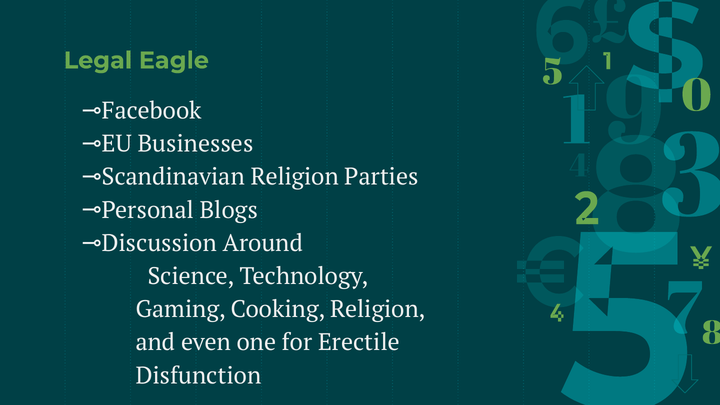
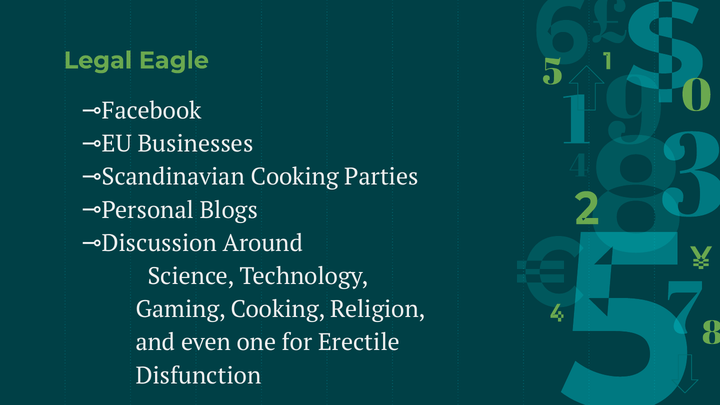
Religion: Religion -> Cooking (295, 177)
